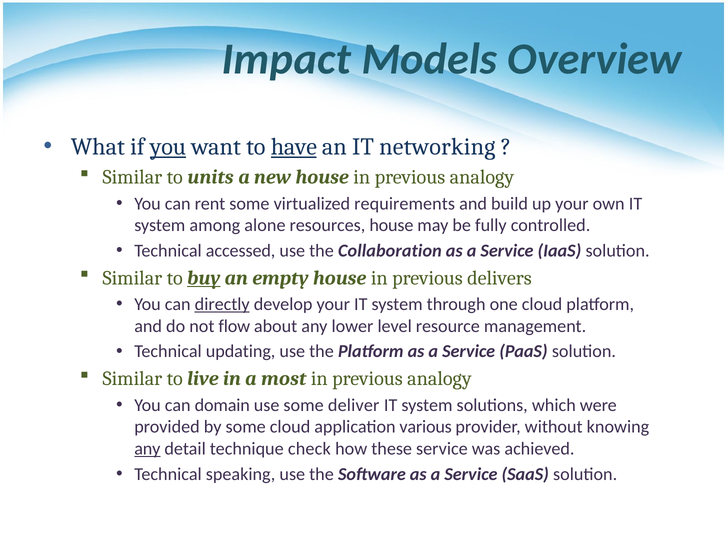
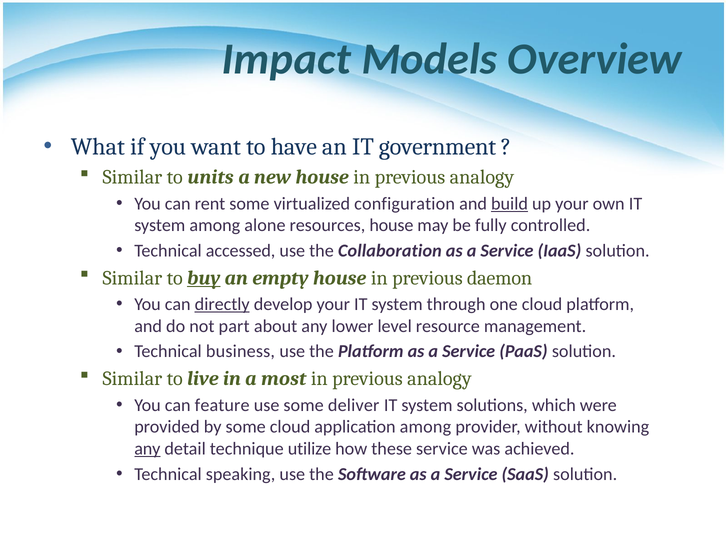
you underline: present -> none (168, 147)
have underline: present -> none (294, 147)
networking: networking -> government (438, 147)
requirements: requirements -> configuration (405, 204)
build underline: none -> present (510, 204)
delivers: delivers -> daemon (500, 278)
flow: flow -> part (234, 326)
updating: updating -> business (240, 352)
domain: domain -> feature (222, 406)
application various: various -> among (425, 427)
check: check -> utilize (310, 449)
